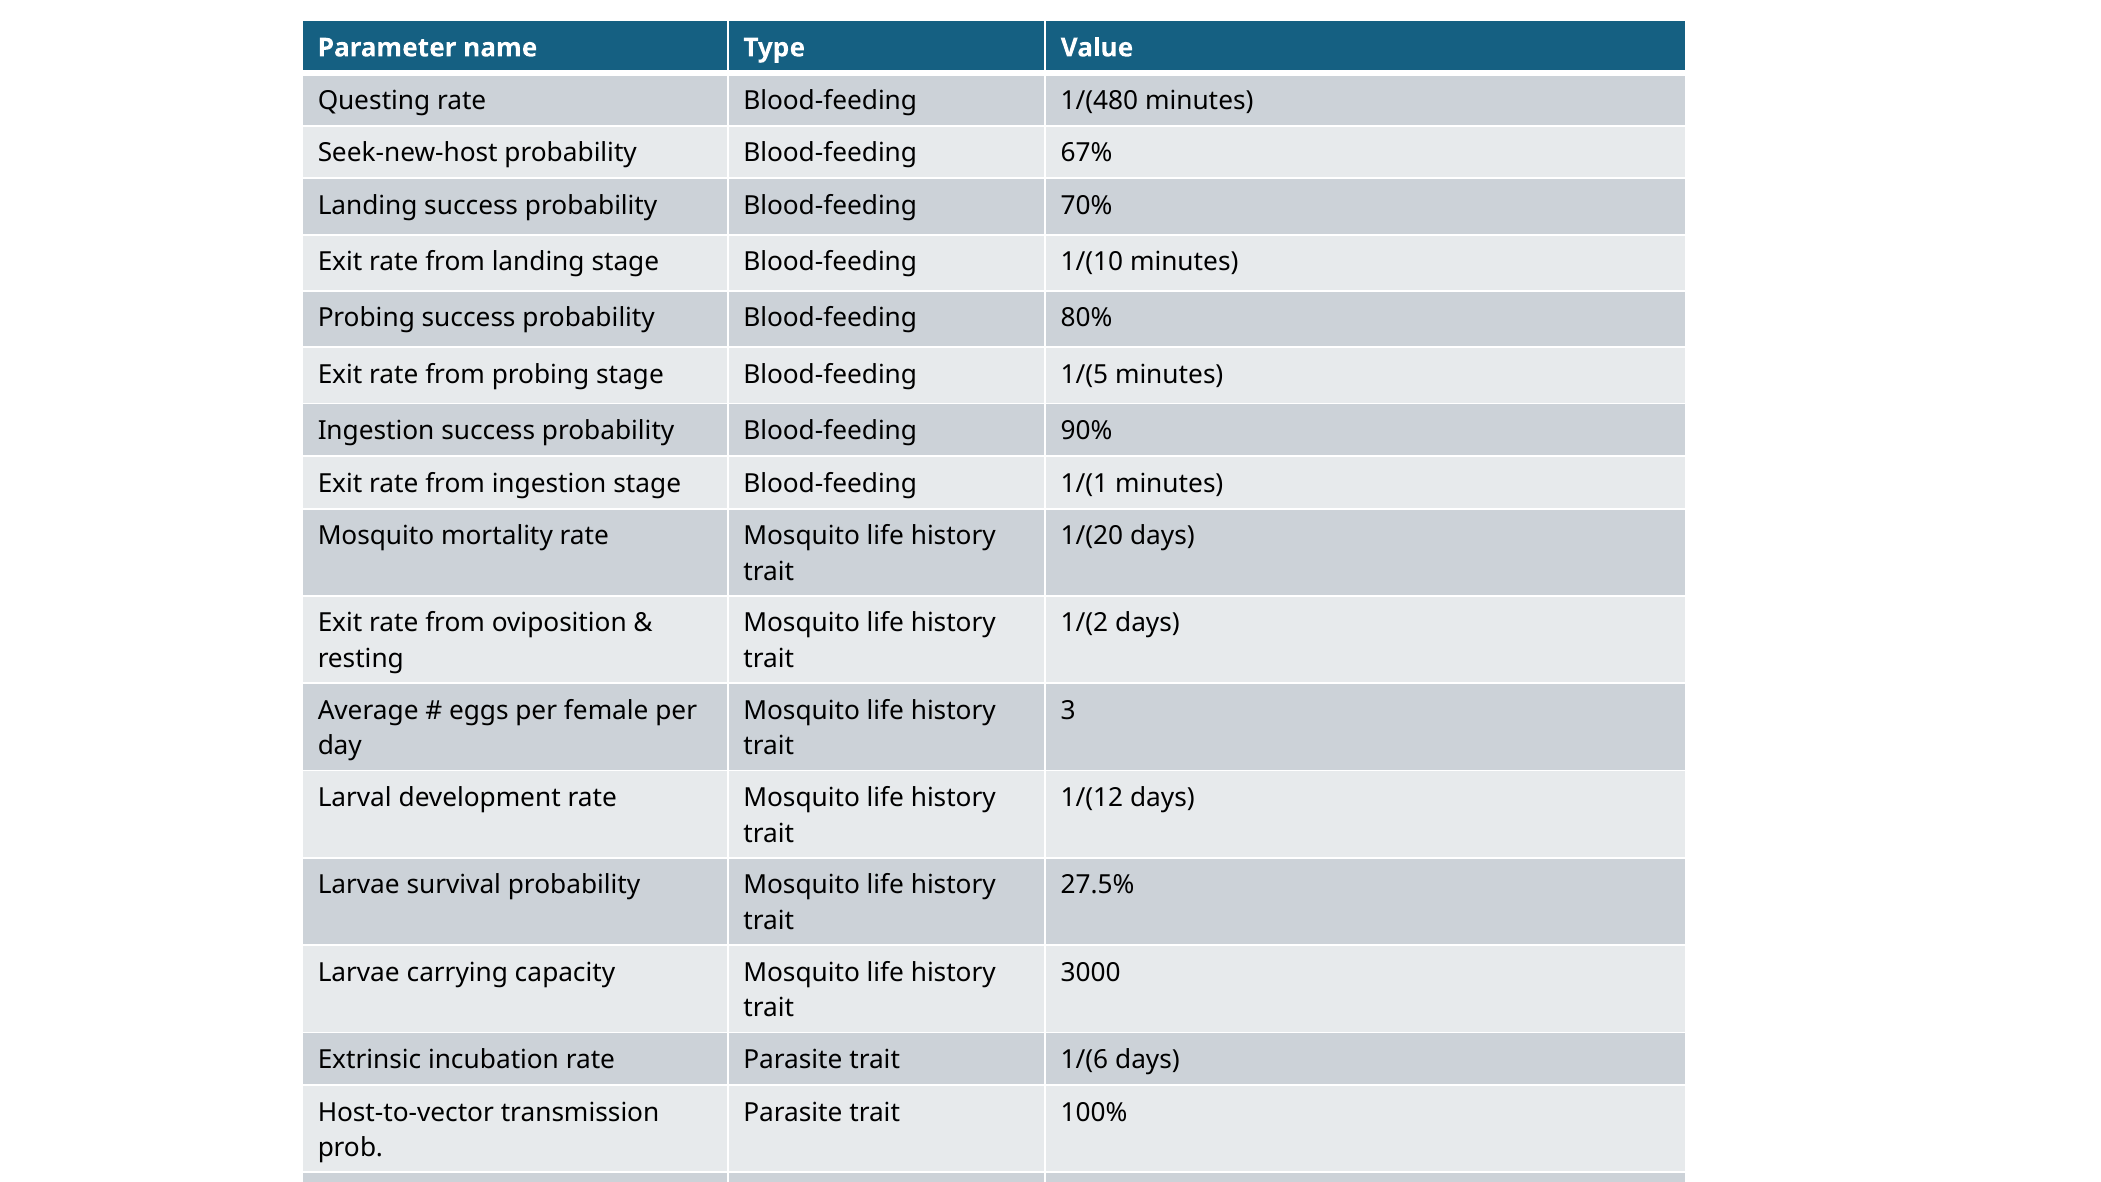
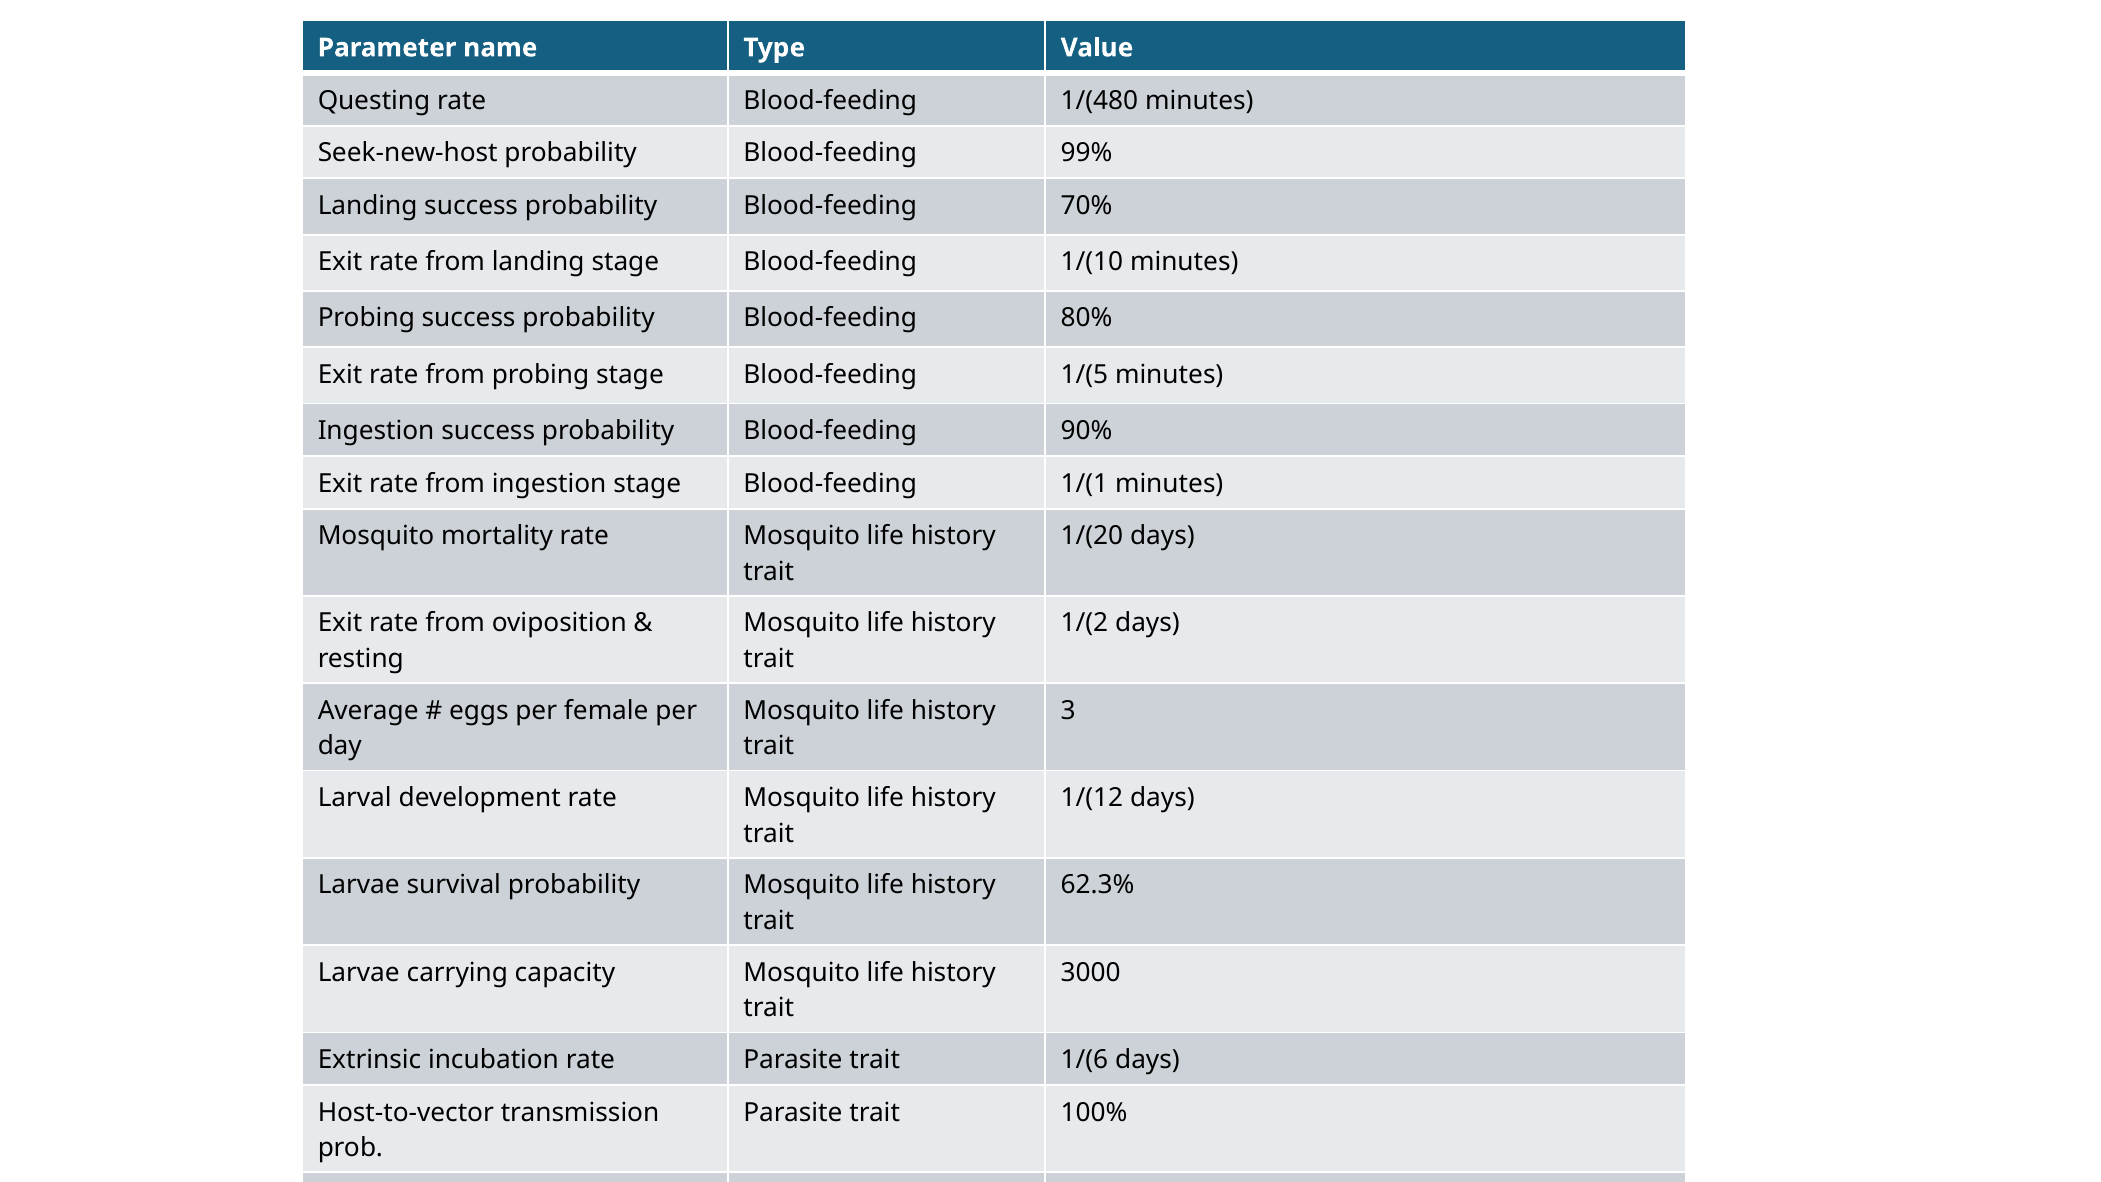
67%: 67% -> 99% (1087, 153)
27.5%: 27.5% -> 62.3% (1098, 885)
